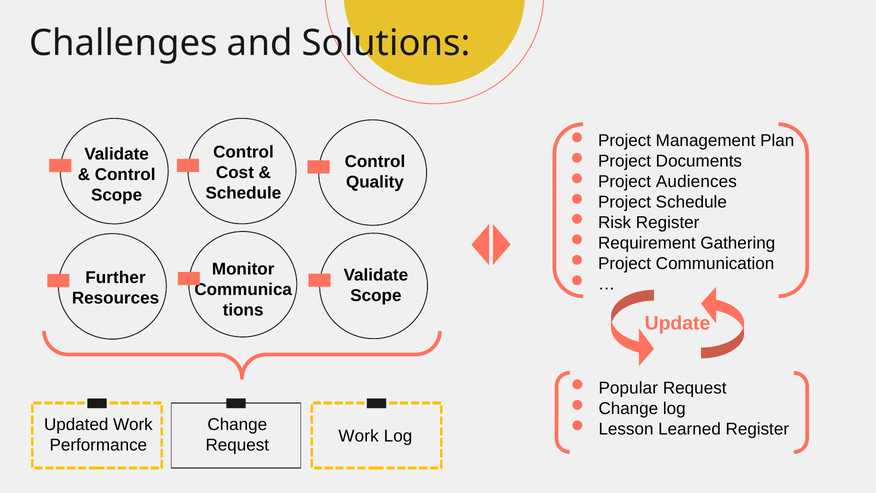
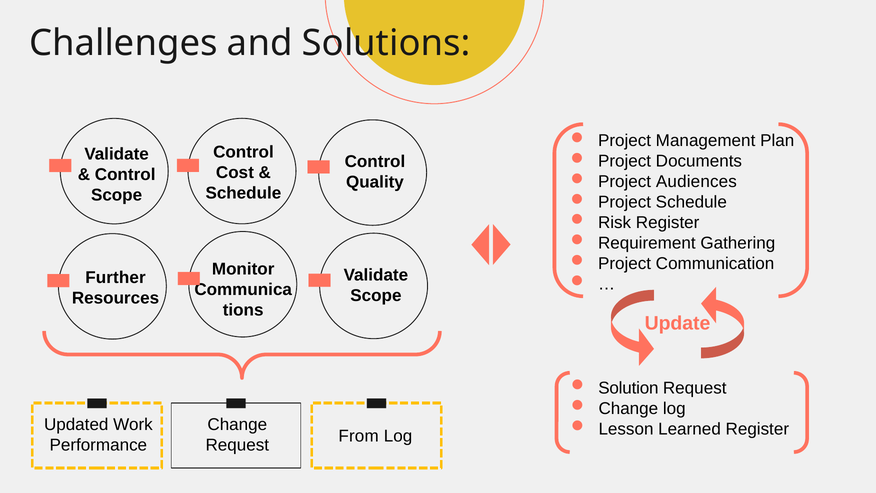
Popular: Popular -> Solution (628, 388)
Work: Work -> From (359, 436)
